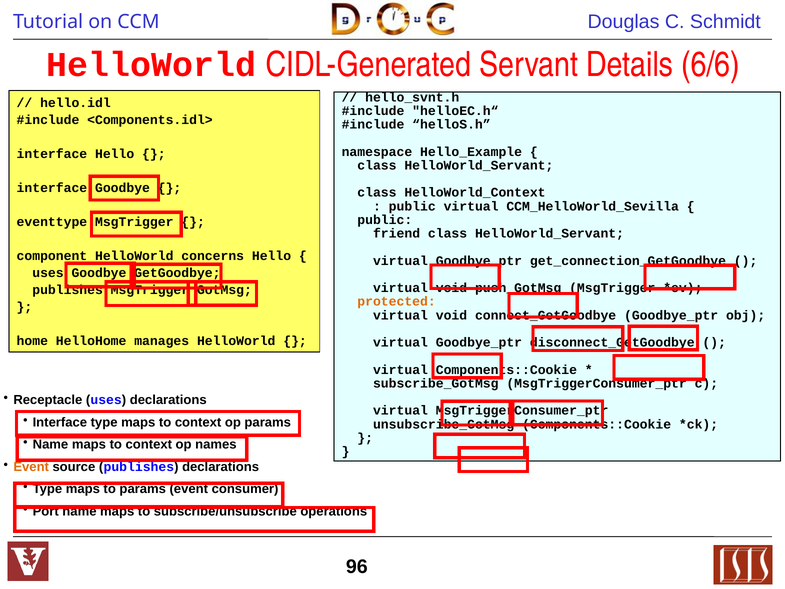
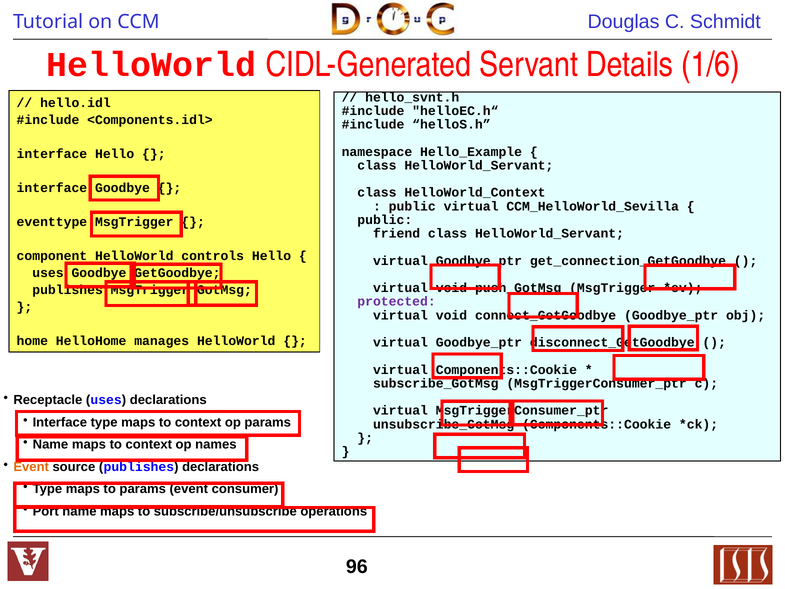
6/6: 6/6 -> 1/6 (711, 65)
concerns: concerns -> controls (213, 256)
protected colour: orange -> purple (397, 301)
